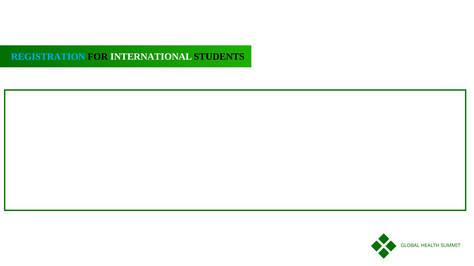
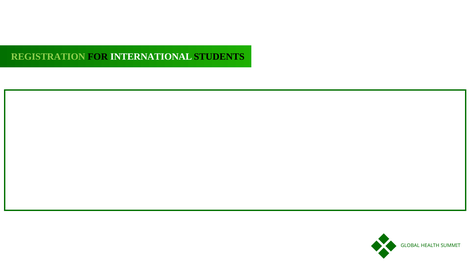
REGISTRATION colour: light blue -> light green (48, 57)
